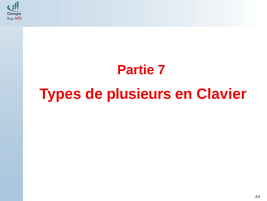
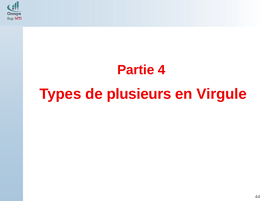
7: 7 -> 4 (162, 70)
Clavier: Clavier -> Virgule (222, 94)
